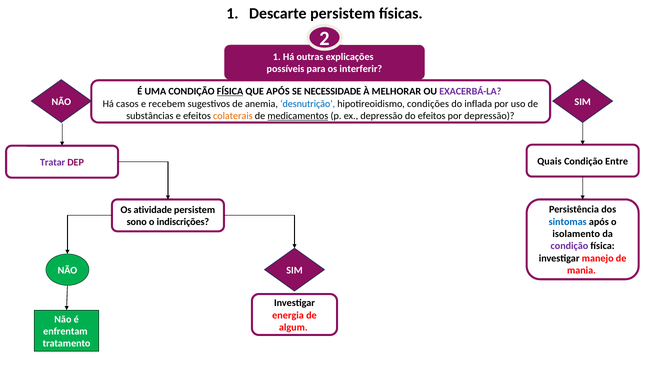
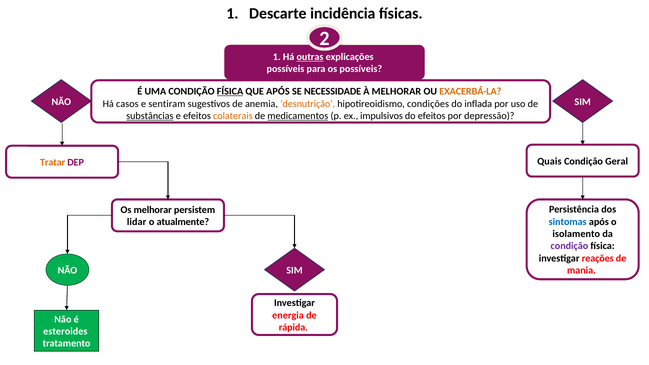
Descarte persistem: persistem -> incidência (343, 13)
outras underline: none -> present (310, 57)
os interferir: interferir -> possíveis (361, 69)
EXACERBÁ-LA colour: purple -> orange (470, 92)
recebem: recebem -> sentiram (167, 104)
desnutrição colour: blue -> orange (308, 104)
substâncias underline: none -> present (150, 116)
ex depressão: depressão -> impulsivos (382, 116)
Entre: Entre -> Geral (617, 161)
Tratar colour: purple -> orange (53, 162)
Os atividade: atividade -> melhorar (153, 210)
sono: sono -> lidar (137, 222)
indiscrições: indiscrições -> atualmente (183, 222)
manejo: manejo -> reações (598, 258)
algum: algum -> rápida (293, 327)
enfrentam: enfrentam -> esteroides (65, 332)
